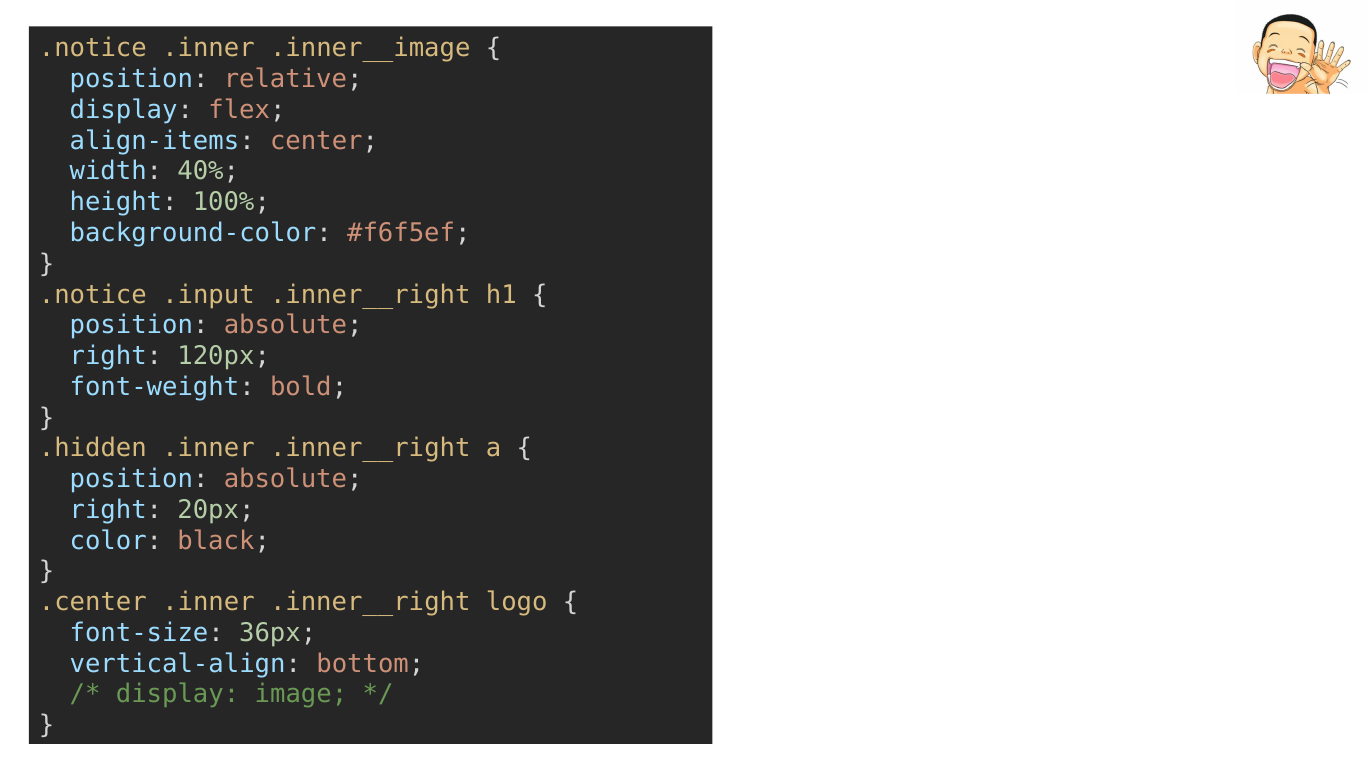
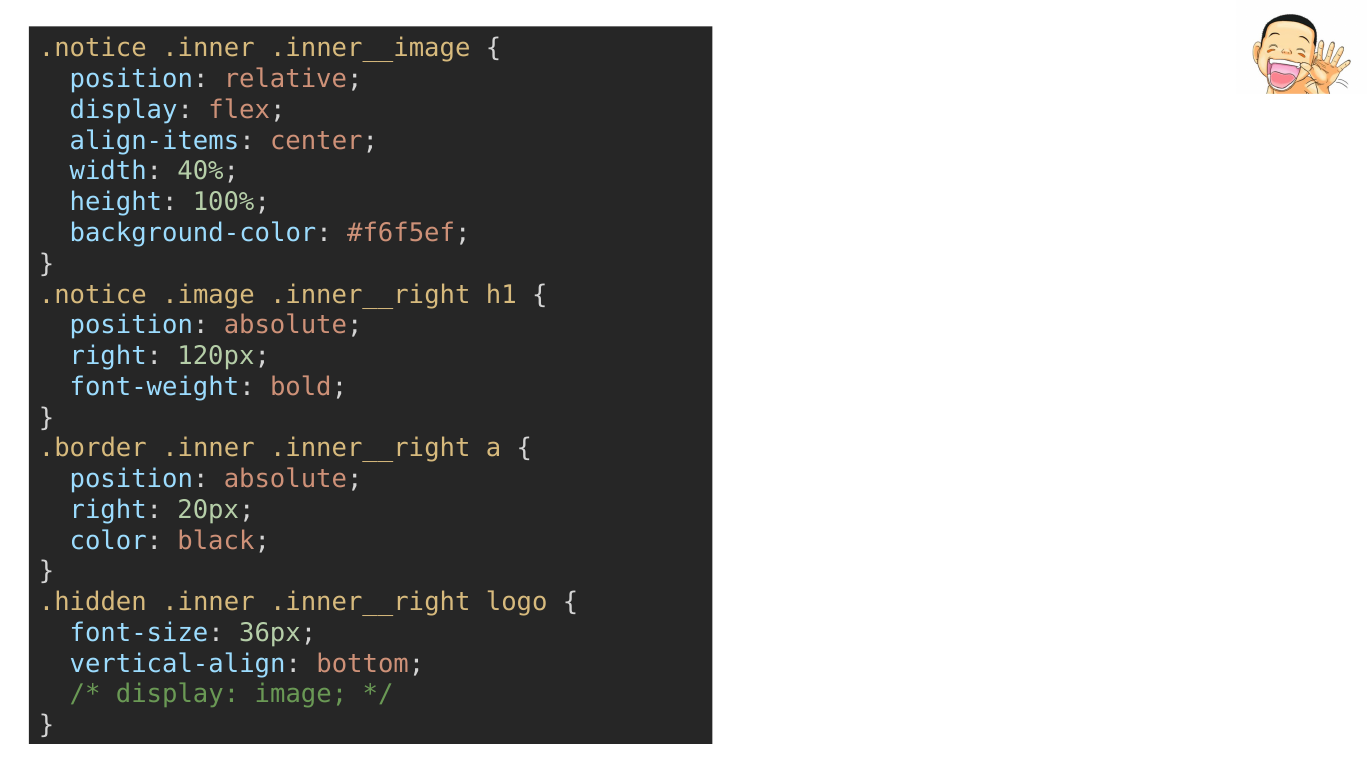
.input: .input -> .image (208, 295)
.hidden: .hidden -> .border (93, 448)
.center: .center -> .hidden (93, 602)
